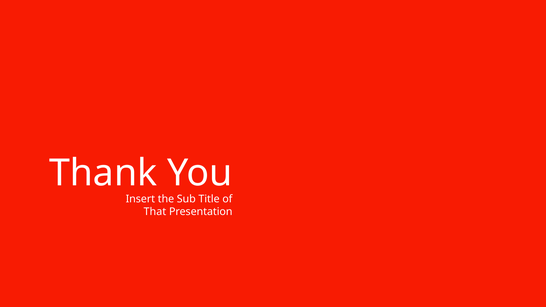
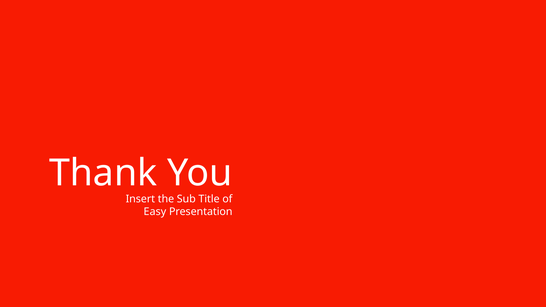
That: That -> Easy (155, 212)
